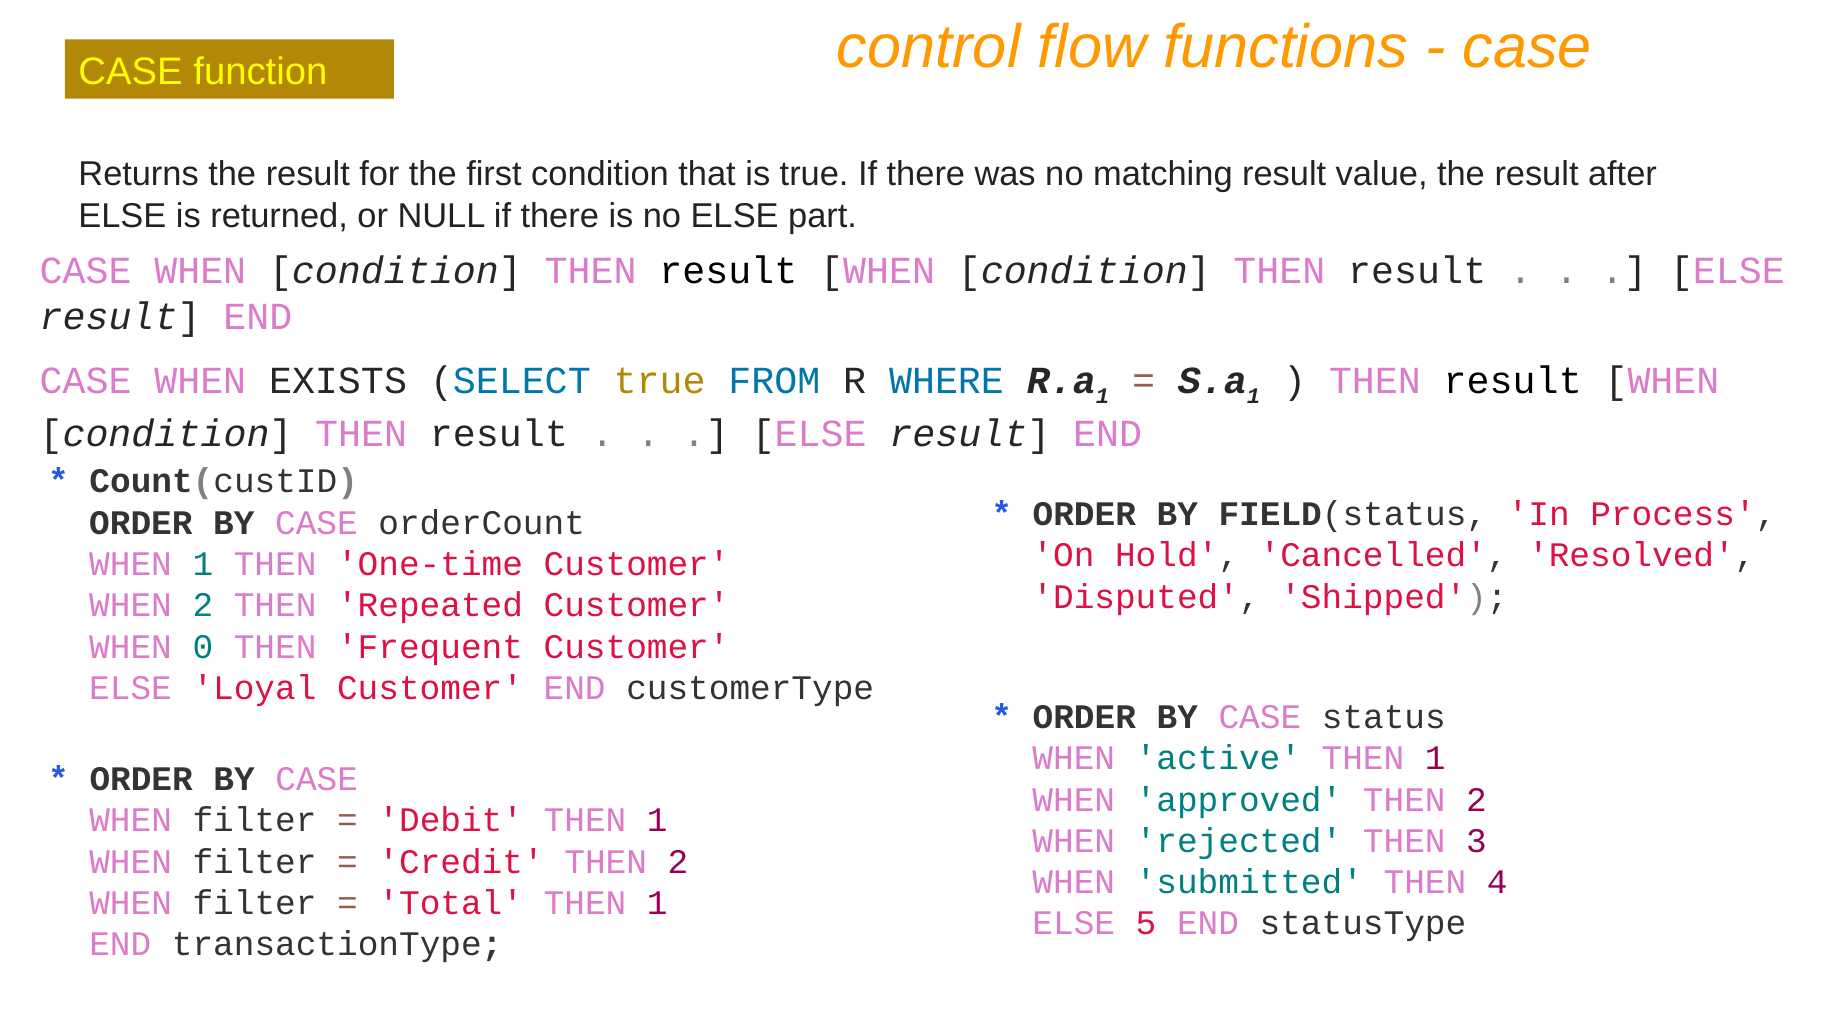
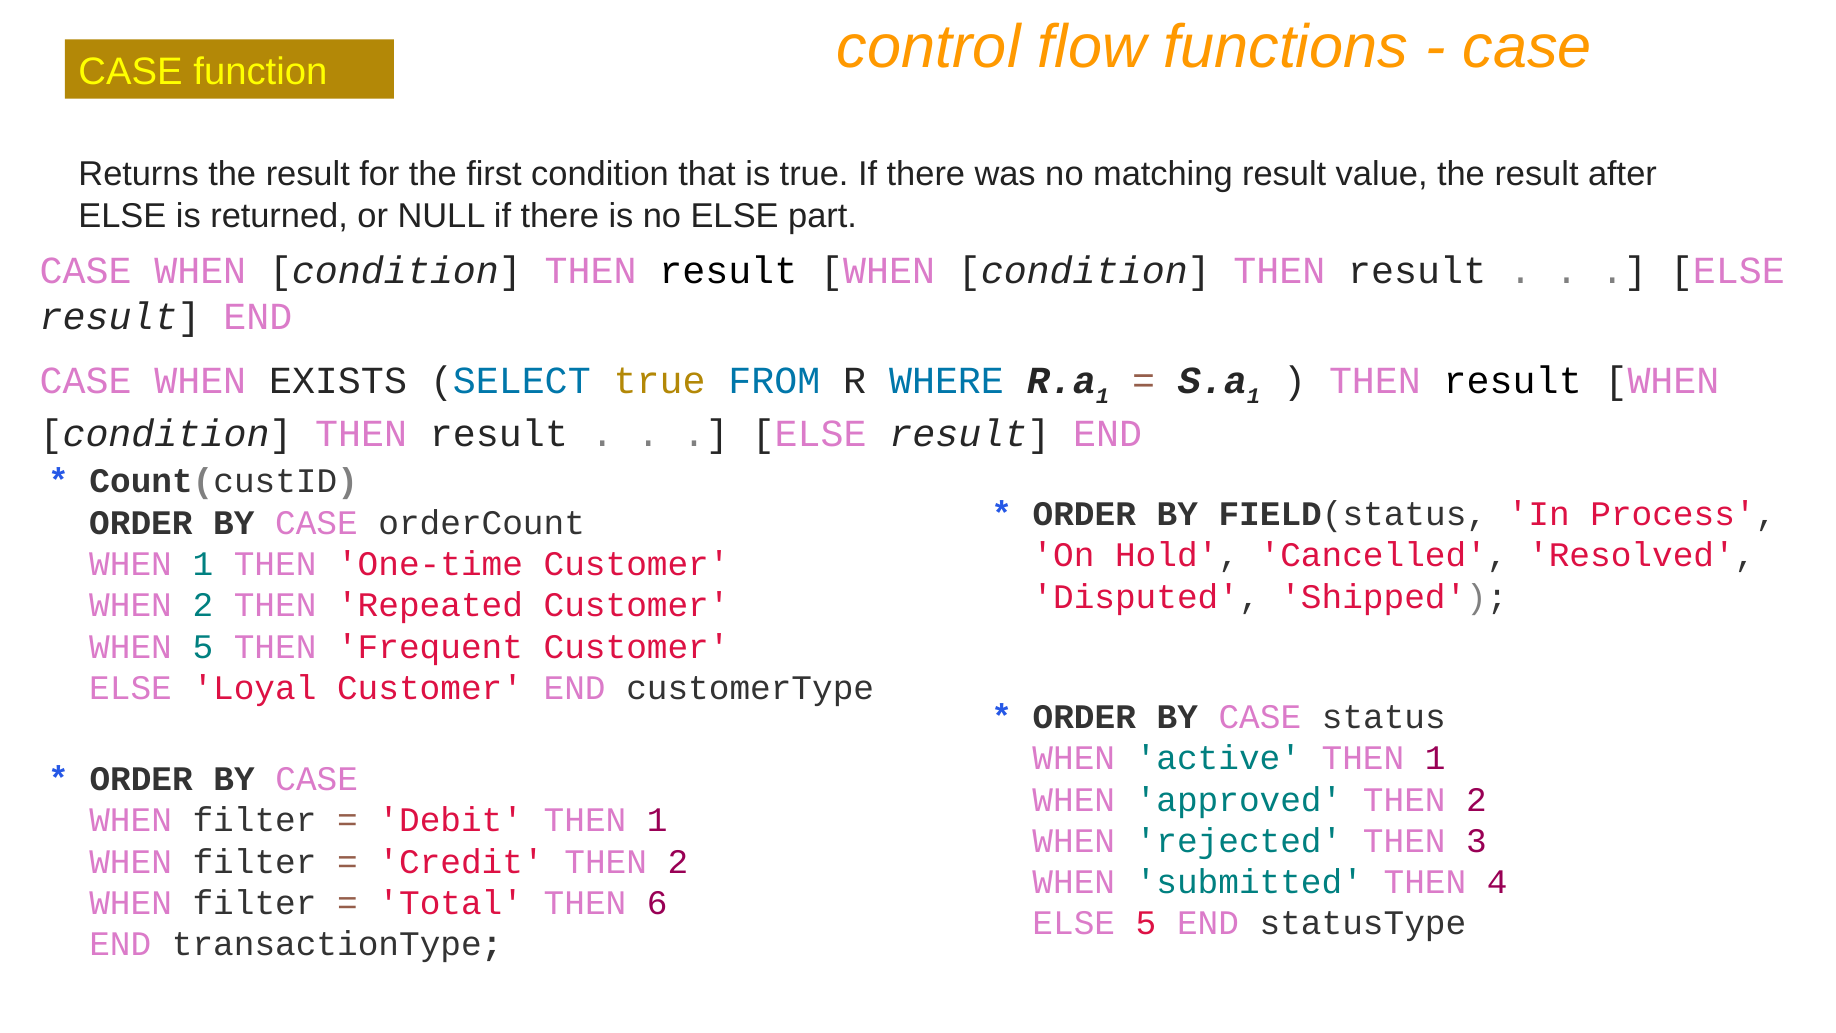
WHEN 0: 0 -> 5 (203, 647)
Total THEN 1: 1 -> 6 (657, 903)
